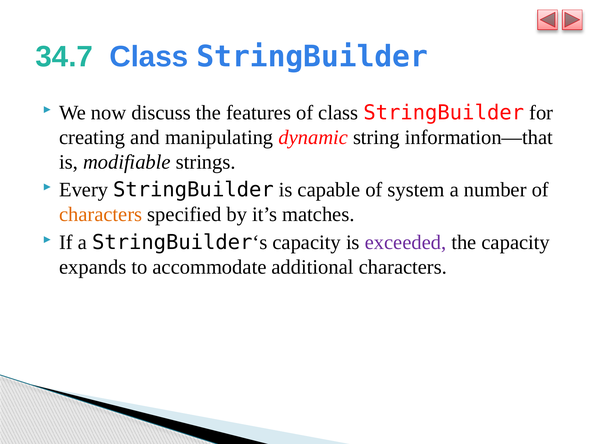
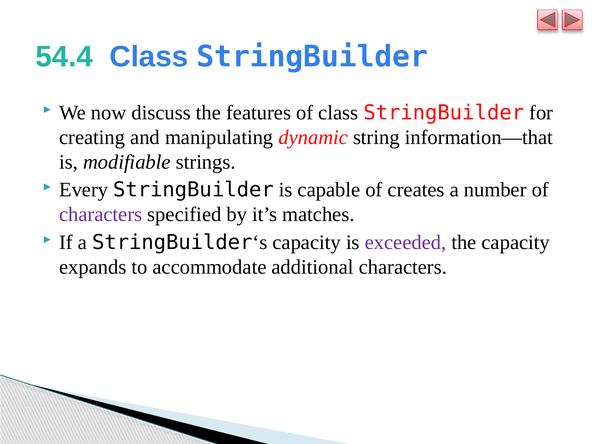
34.7: 34.7 -> 54.4 (64, 57)
system: system -> creates (416, 190)
characters colour: orange -> purple (101, 215)
